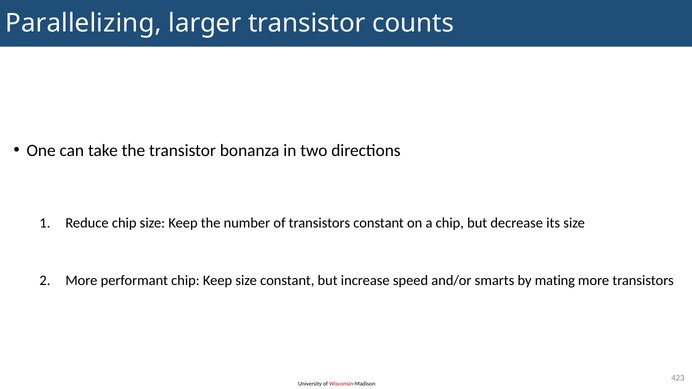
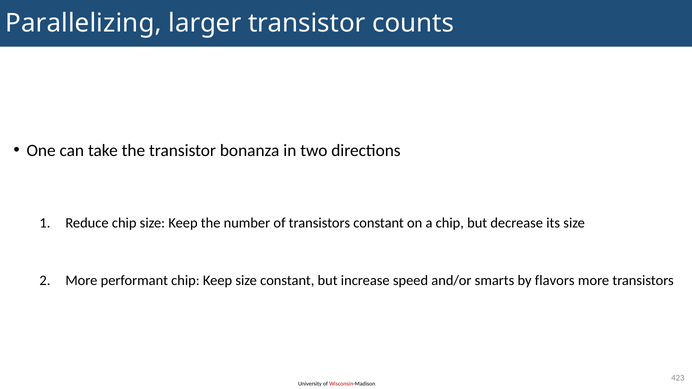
mating: mating -> flavors (555, 281)
